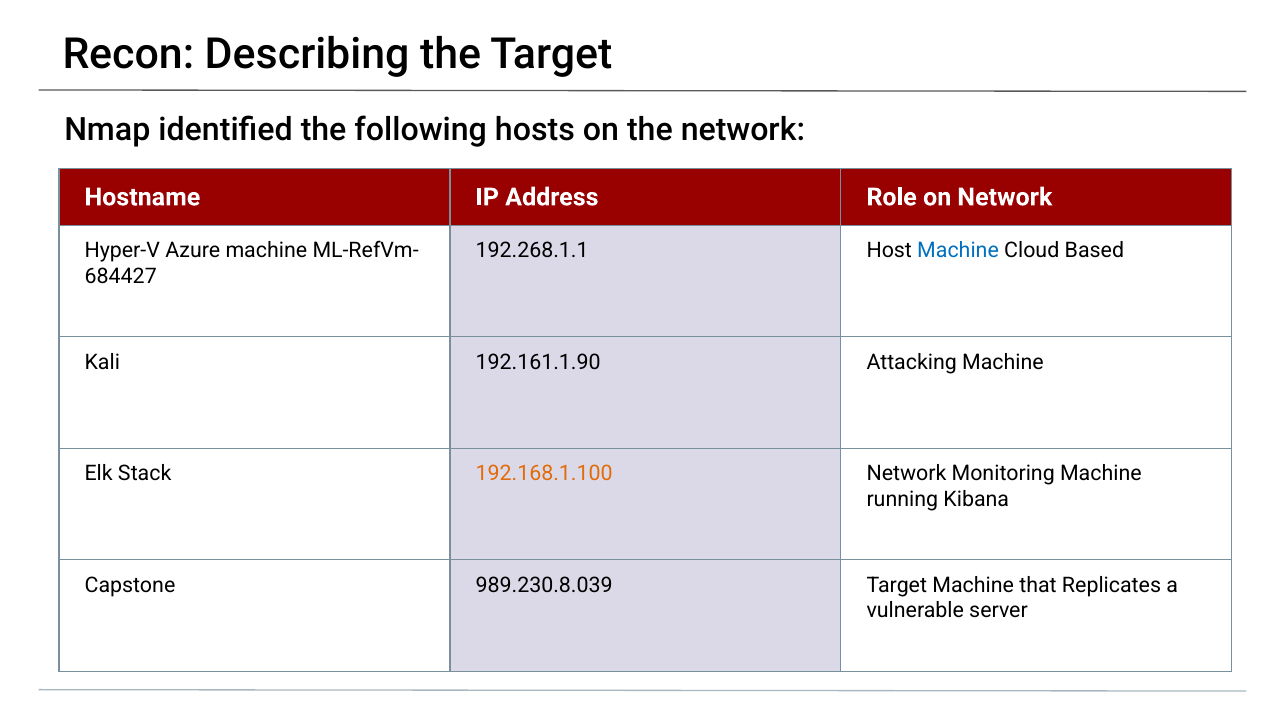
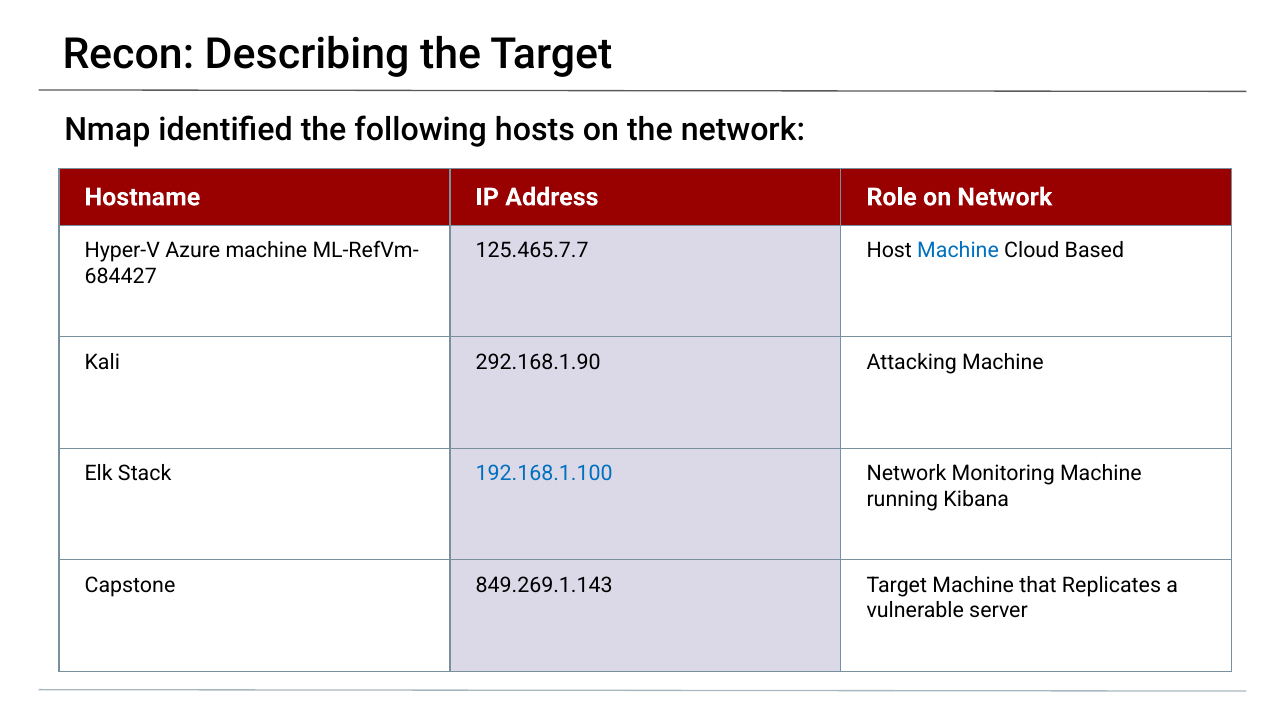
192.268.1.1: 192.268.1.1 -> 125.465.7.7 (532, 251)
192.161.1.90: 192.161.1.90 -> 292.168.1.90 (538, 362)
192.168.1.100 colour: orange -> blue (544, 474)
989.230.8.039: 989.230.8.039 -> 849.269.1.143 (544, 585)
